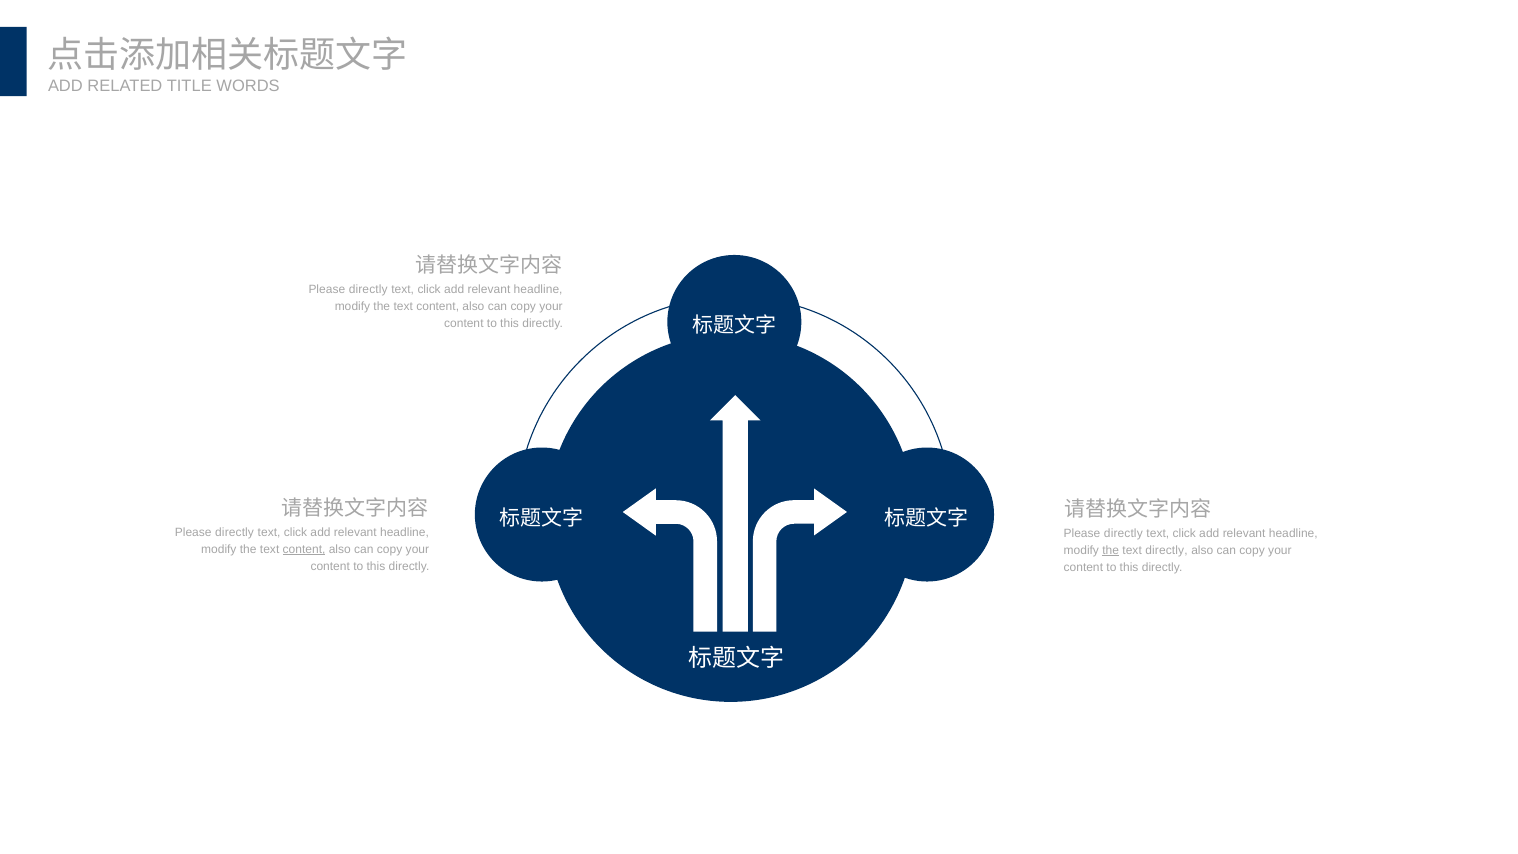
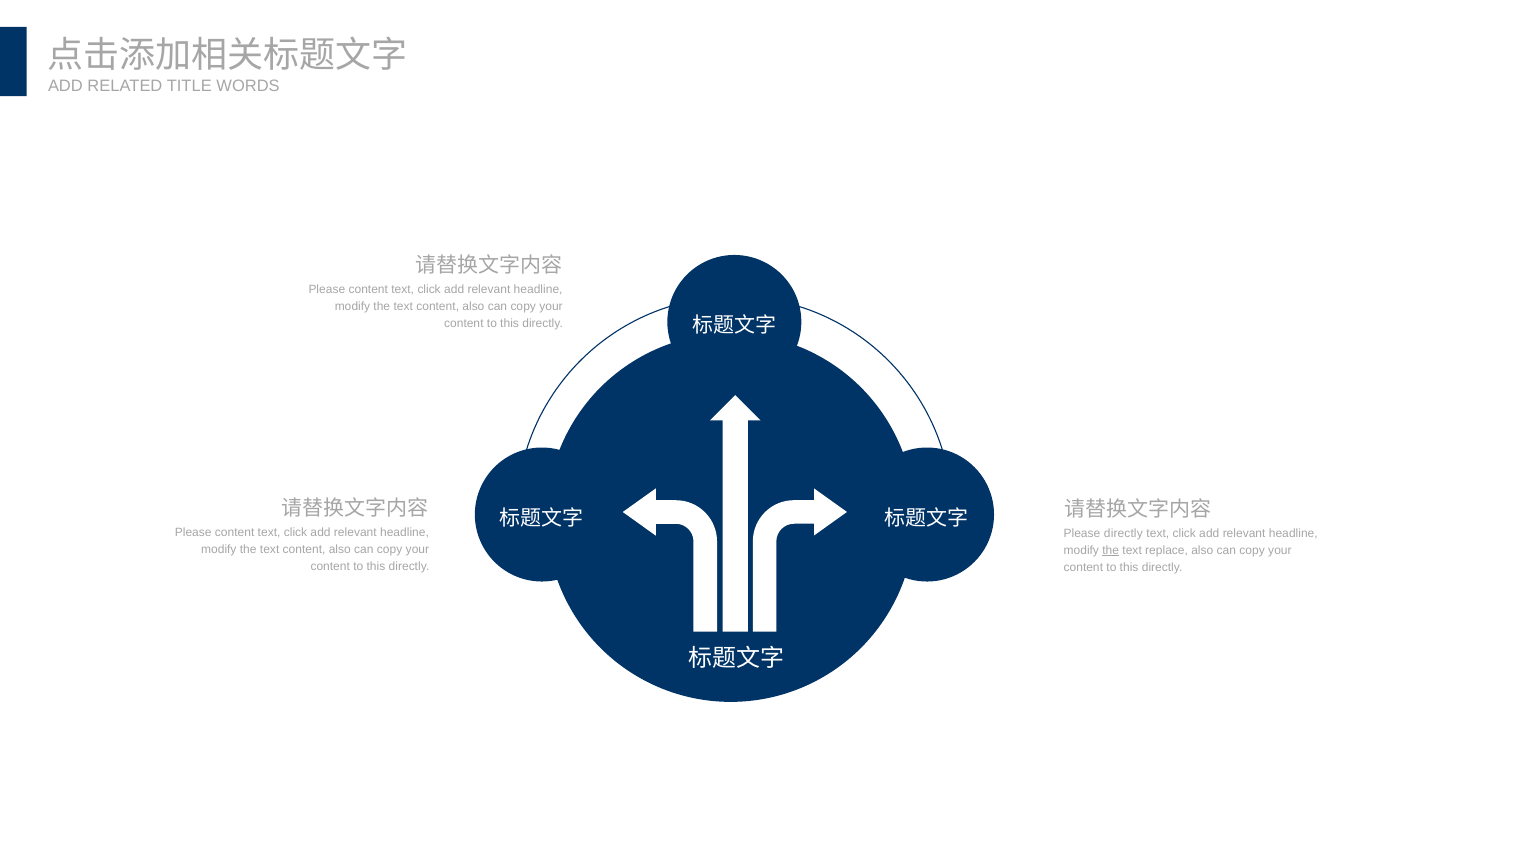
directly: directly -> content (368, 289)
directly: directly -> content (235, 532)
content underline: present -> none (304, 549)
text directly: directly -> replace (1167, 550)
